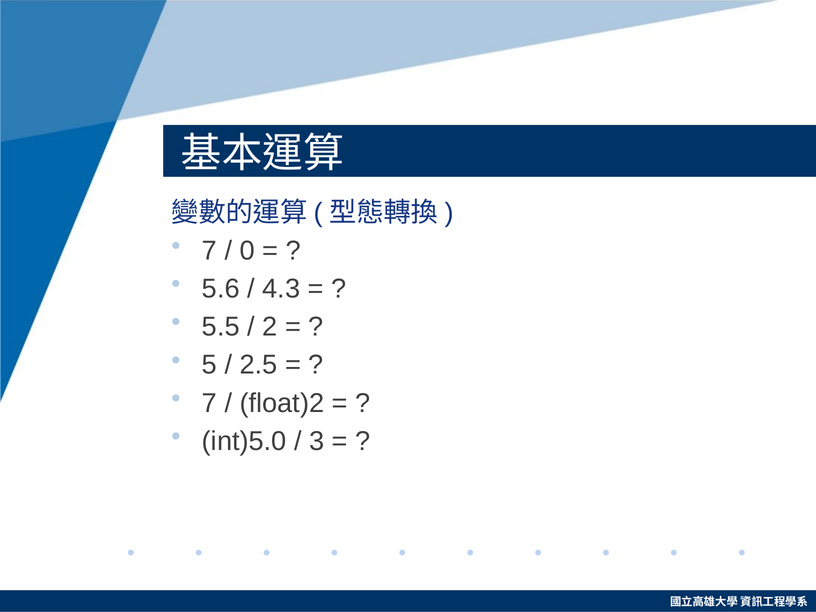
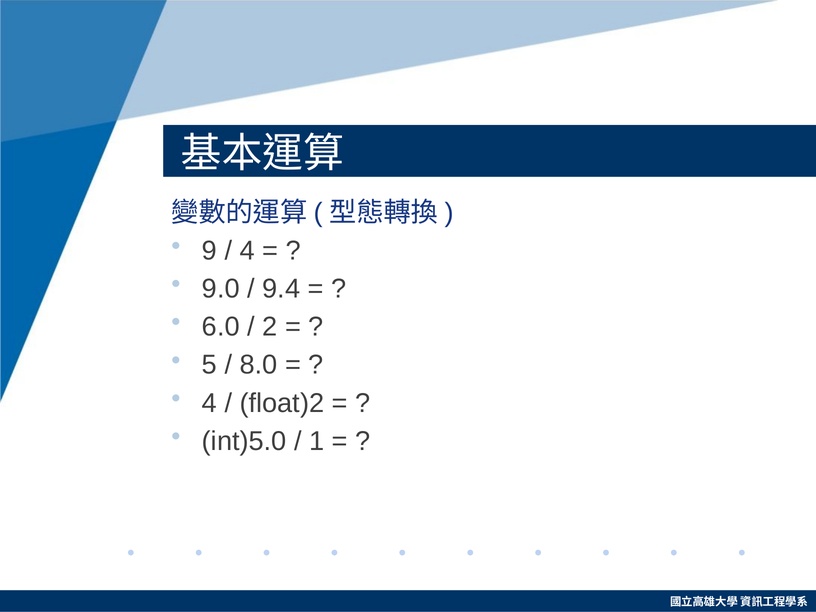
7: 7 -> 9 (210, 251)
0: 0 -> 4 (247, 251)
5.6: 5.6 -> 9.0 (221, 289)
4.3: 4.3 -> 9.4 (281, 289)
5.5: 5.5 -> 6.0 (221, 327)
2.5: 2.5 -> 8.0 (259, 365)
7: 7 -> 4 (210, 403)
3: 3 -> 1 (317, 441)
